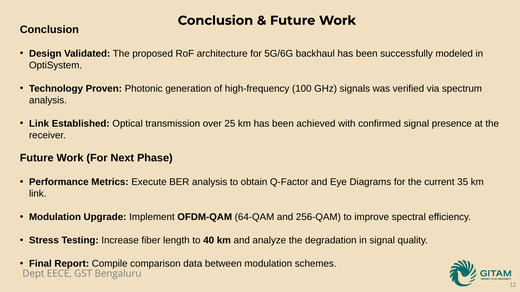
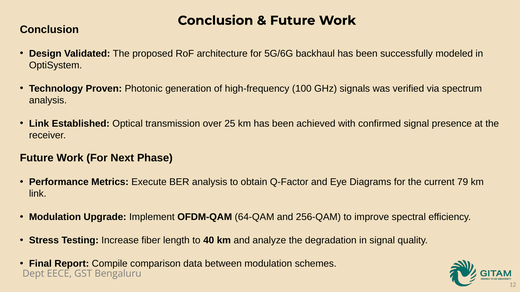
35: 35 -> 79 (463, 182)
